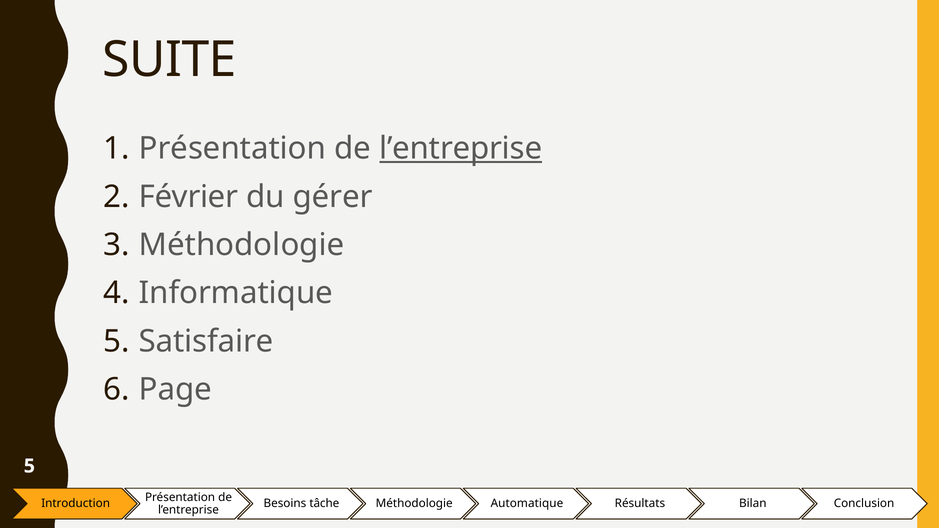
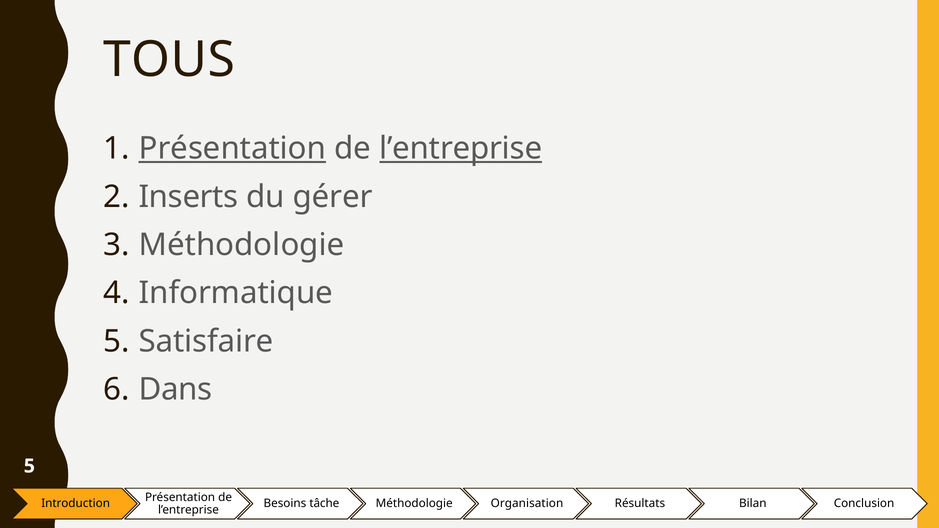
SUITE: SUITE -> TOUS (169, 60)
Présentation underline: none -> present (232, 149)
Février: Février -> Inserts (188, 197)
Page: Page -> Dans (176, 390)
Automatique: Automatique -> Organisation (527, 504)
